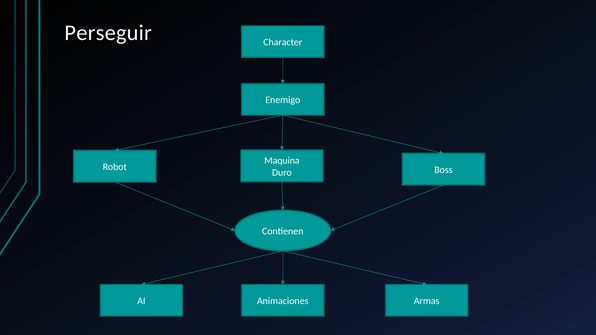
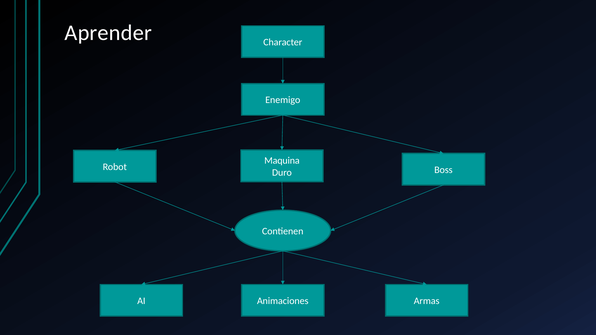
Perseguir: Perseguir -> Aprender (108, 33)
